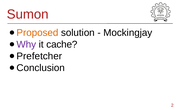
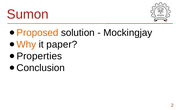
Why colour: purple -> orange (26, 44)
cache: cache -> paper (62, 44)
Prefetcher: Prefetcher -> Properties (39, 56)
